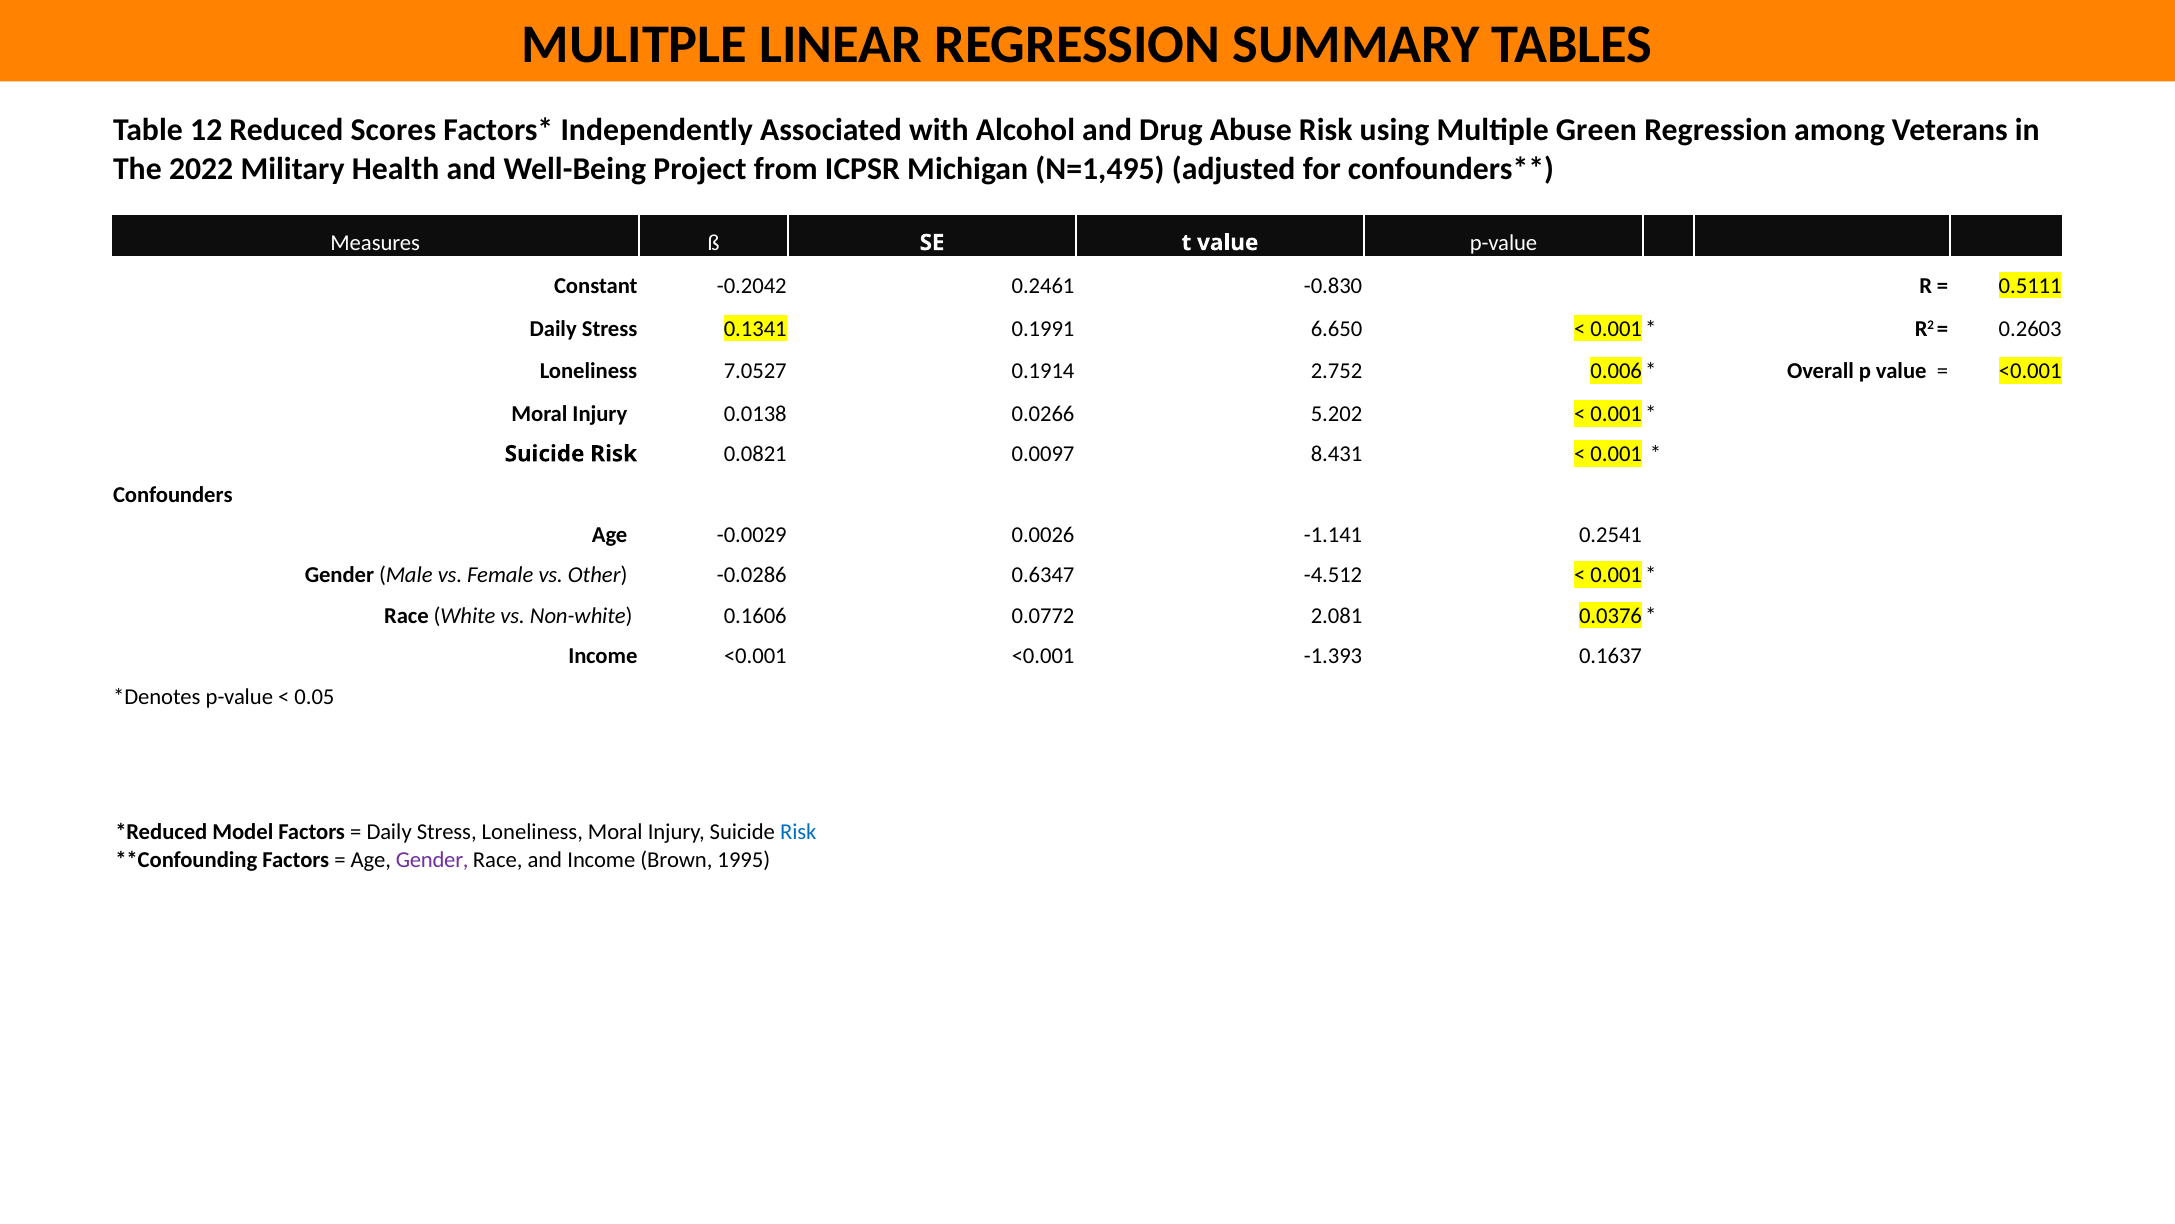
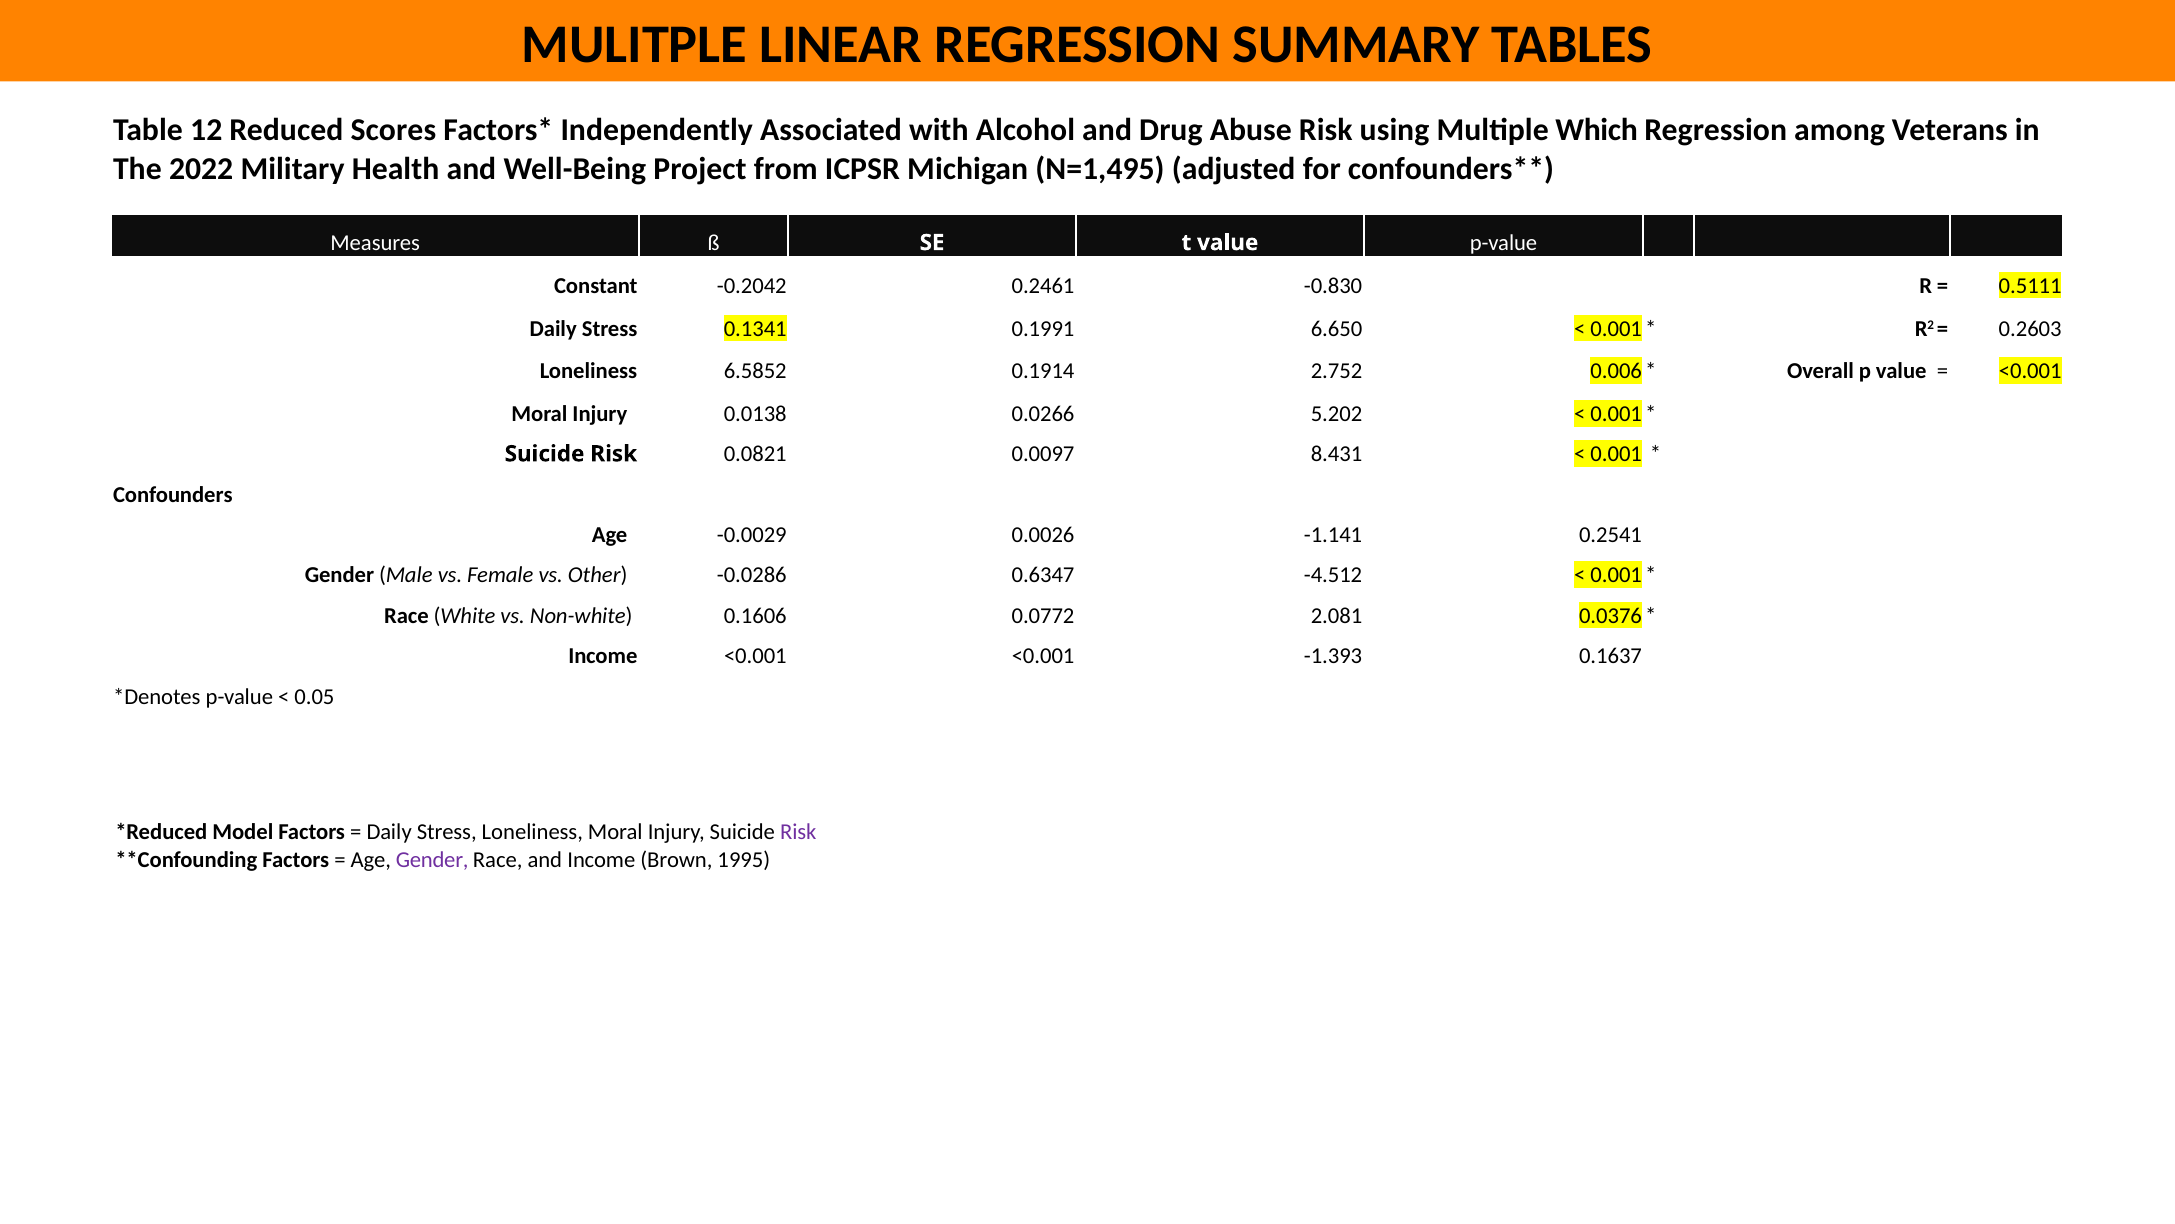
Green: Green -> Which (1597, 130)
7.0527: 7.0527 -> 6.5852 (755, 371)
Risk colour: blue -> purple (798, 832)
